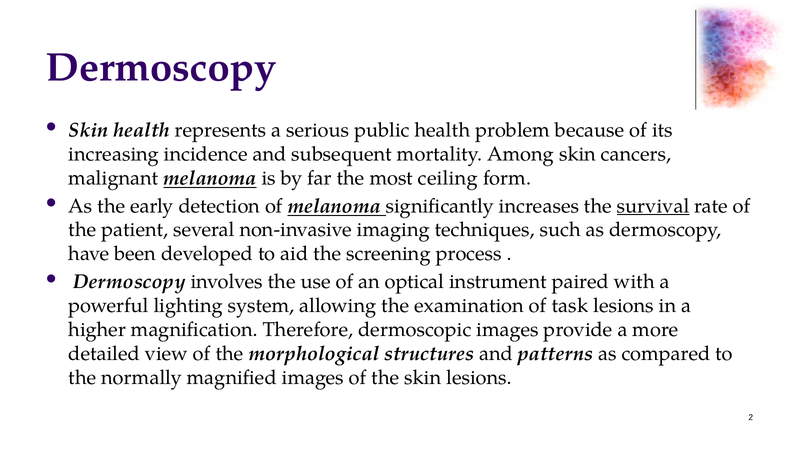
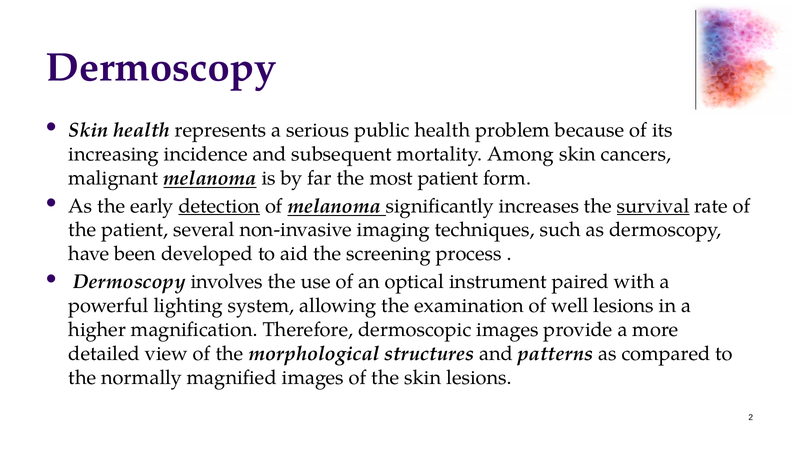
most ceiling: ceiling -> patient (448, 178)
detection underline: none -> present (219, 206)
task: task -> well (570, 306)
